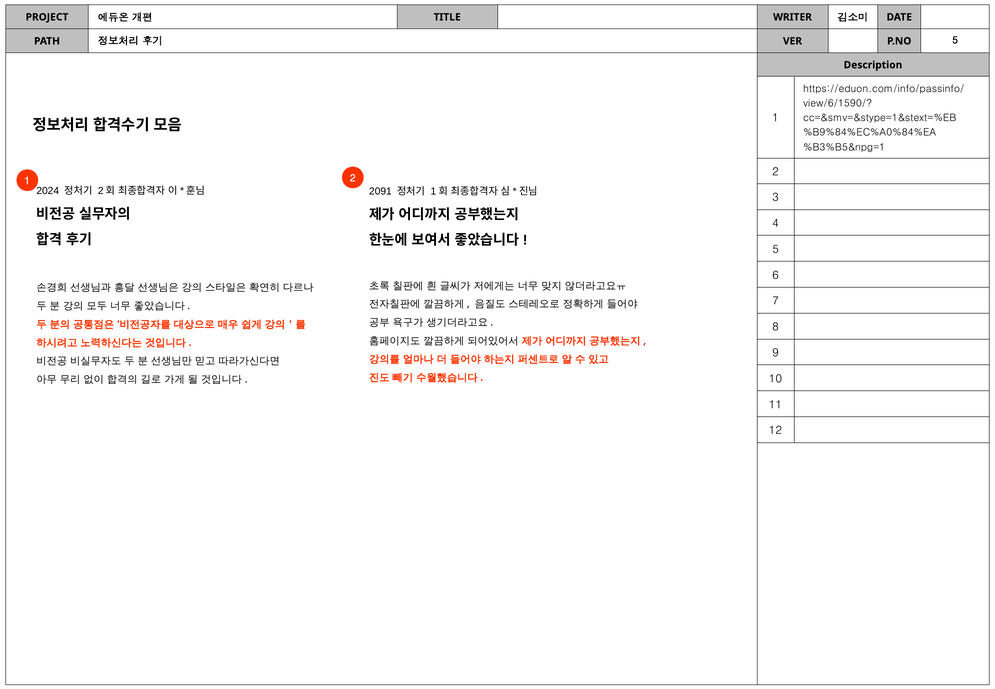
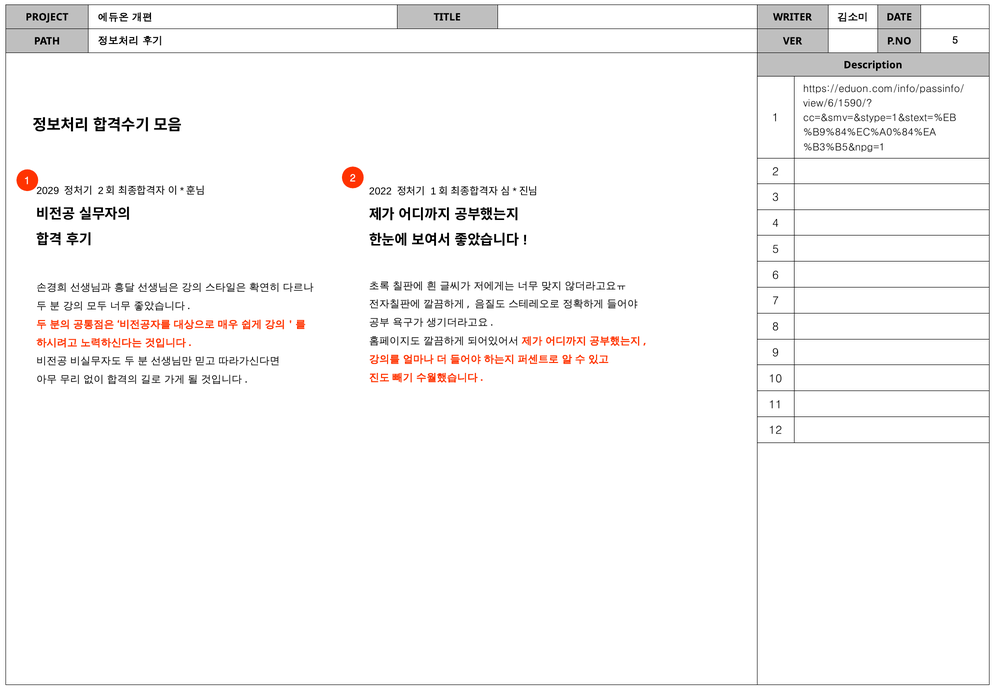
2024: 2024 -> 2029 (48, 191)
2091: 2091 -> 2022 (380, 191)
